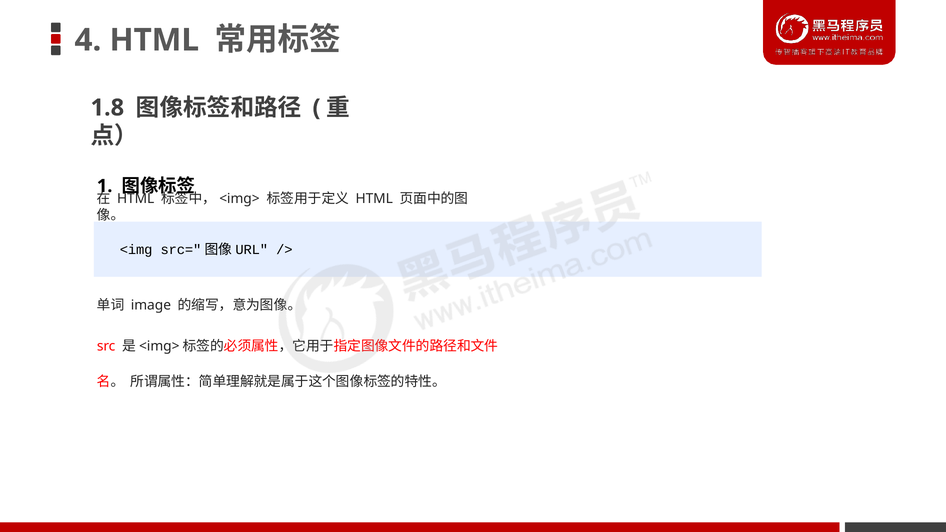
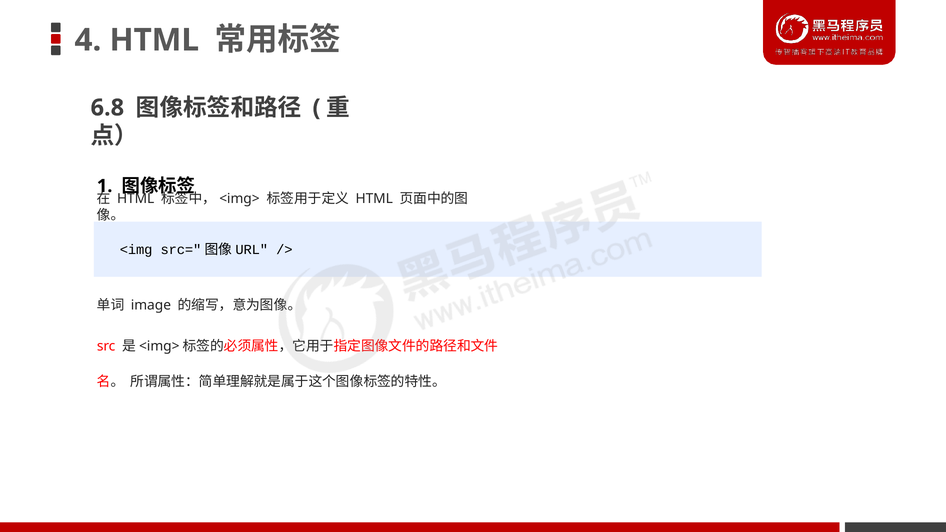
1.8: 1.8 -> 6.8 (107, 108)
